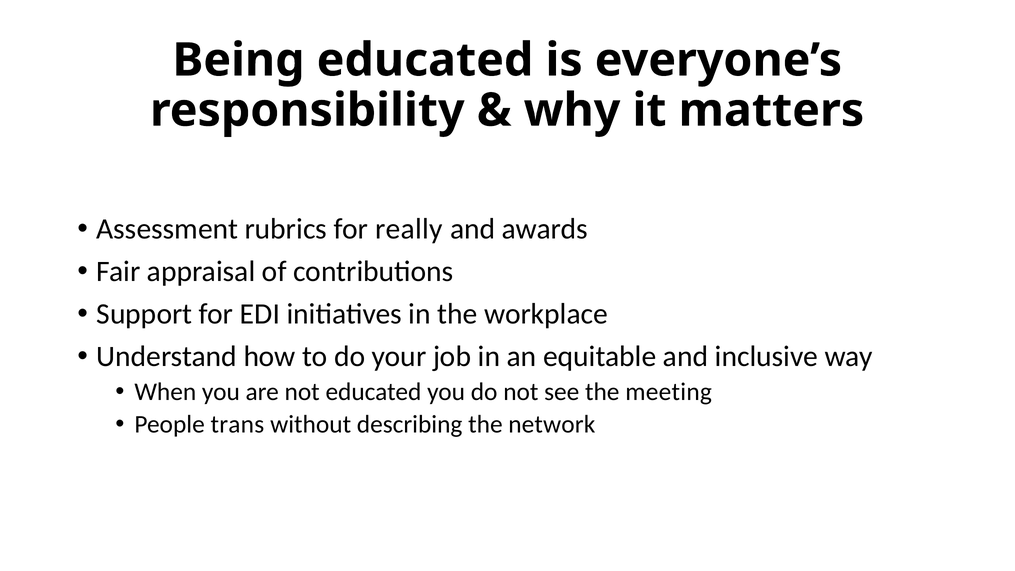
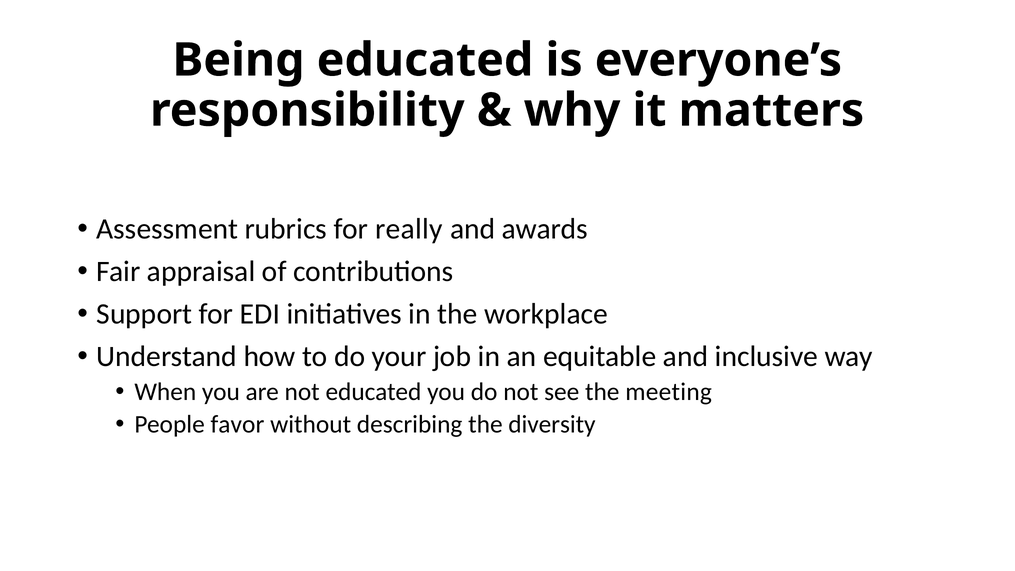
trans: trans -> favor (237, 424)
network: network -> diversity (552, 424)
